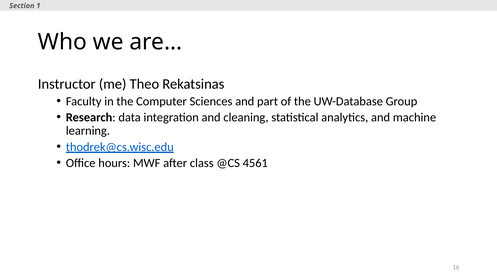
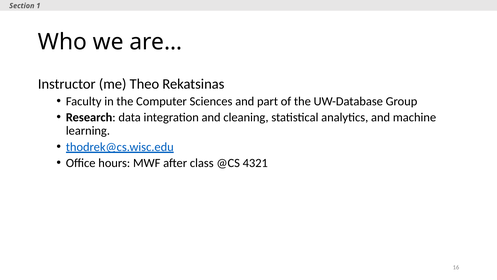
4561: 4561 -> 4321 (255, 163)
